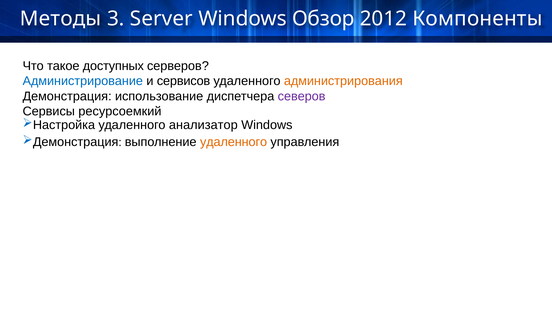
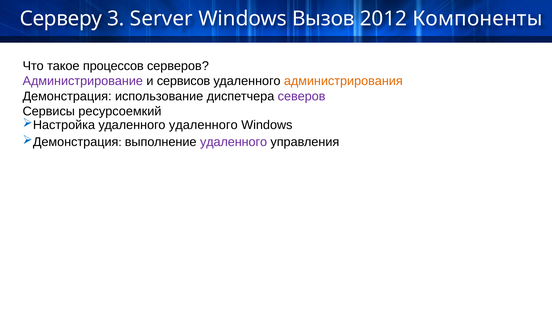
Методы: Методы -> Серверу (61, 19)
Обзор: Обзор -> Вызов (323, 19)
доступных: доступных -> процессов (113, 66)
Администрирование colour: blue -> purple (83, 81)
удаленного анализатор: анализатор -> удаленного (203, 125)
удаленного colour: orange -> purple (234, 142)
